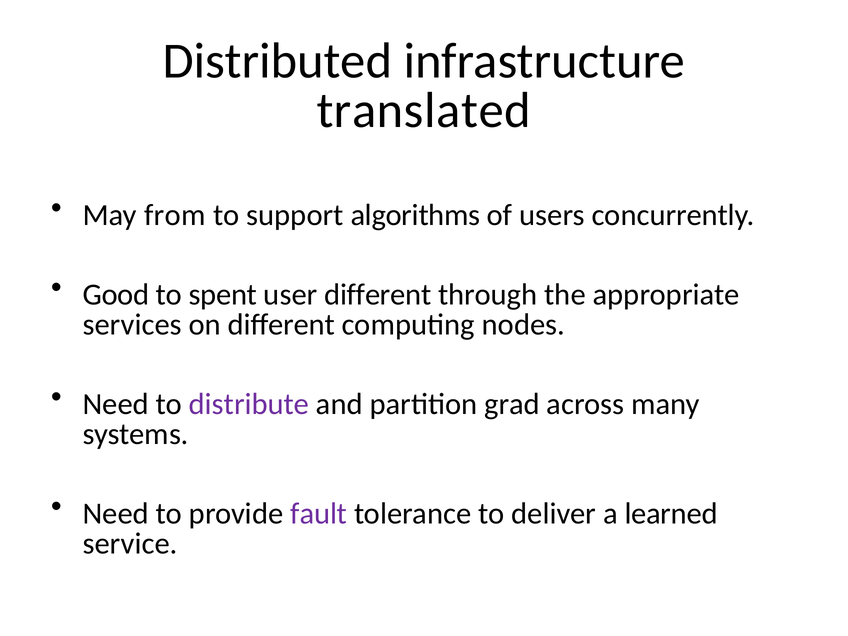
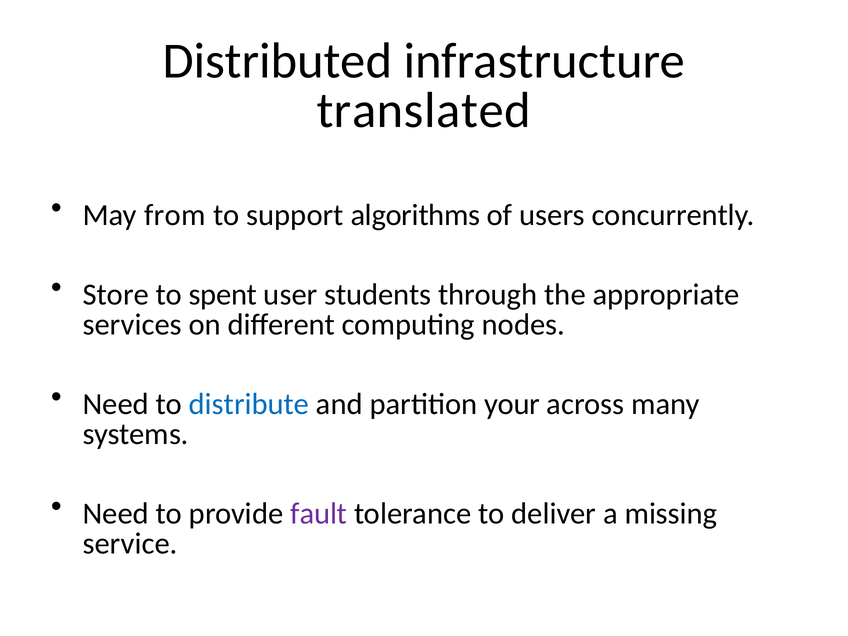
Good: Good -> Store (116, 295)
user different: different -> students (378, 295)
distribute colour: purple -> blue (249, 404)
grad: grad -> your (512, 404)
learned: learned -> missing (671, 514)
